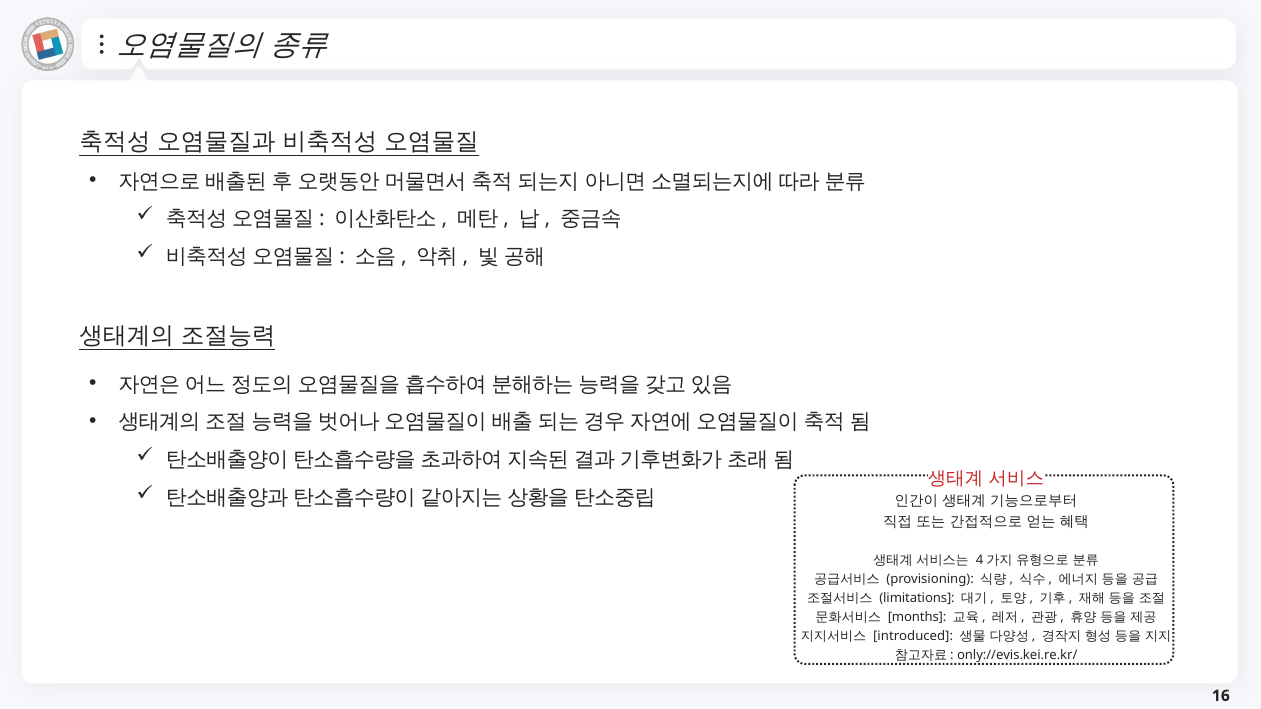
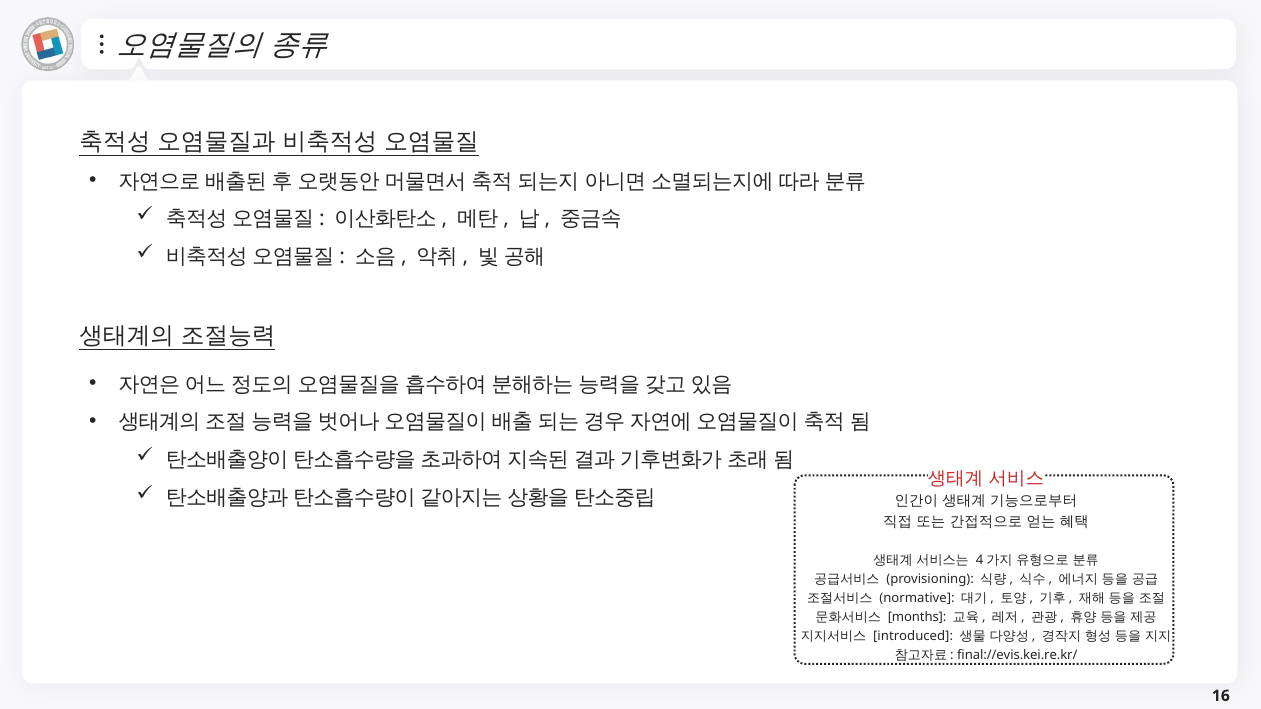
limitations: limitations -> normative (917, 599)
only://evis.kei.re.kr/: only://evis.kei.re.kr/ -> final://evis.kei.re.kr/ (1017, 655)
